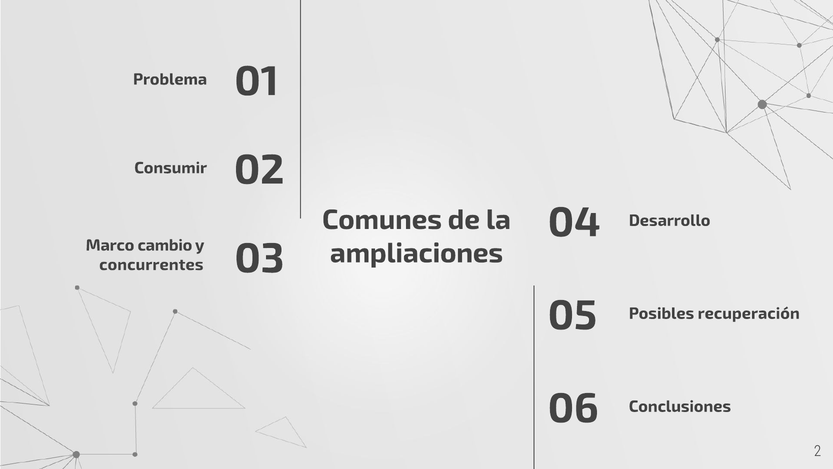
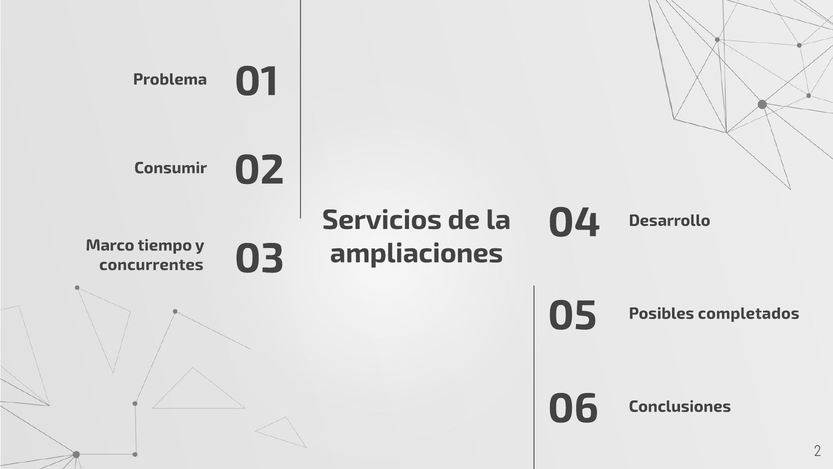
Comunes: Comunes -> Servicios (382, 220)
cambio: cambio -> tiempo (165, 245)
recuperación: recuperación -> completados (749, 313)
